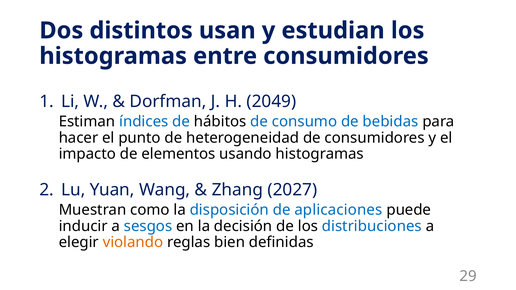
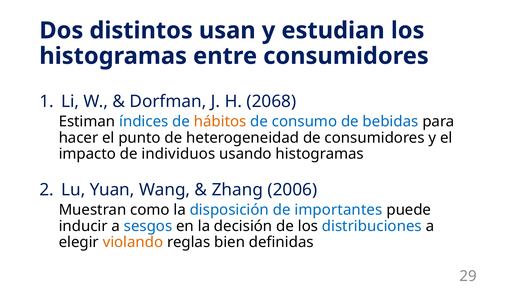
2049: 2049 -> 2068 (271, 102)
hábitos colour: black -> orange (220, 122)
elementos: elementos -> individuos (178, 154)
2027: 2027 -> 2006 (292, 190)
aplicaciones: aplicaciones -> importantes (338, 210)
